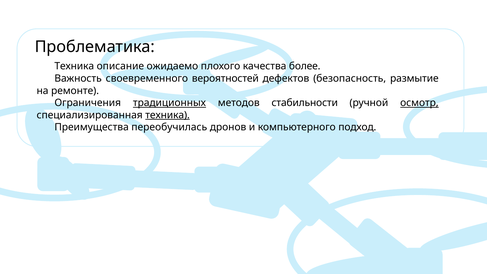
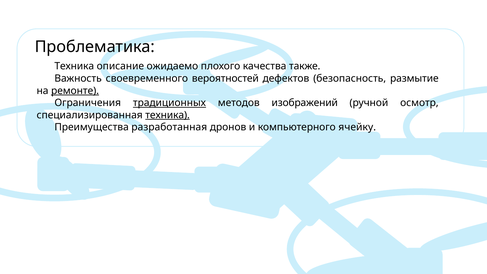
более: более -> также (305, 66)
ремонте underline: none -> present (75, 91)
стабильности: стабильности -> изображений (305, 103)
осмотр underline: present -> none (419, 103)
переобучилась: переобучилась -> разработанная (169, 127)
подход: подход -> ячейку (357, 127)
